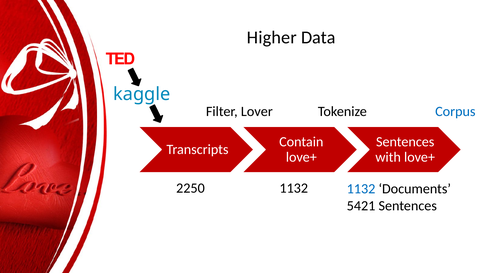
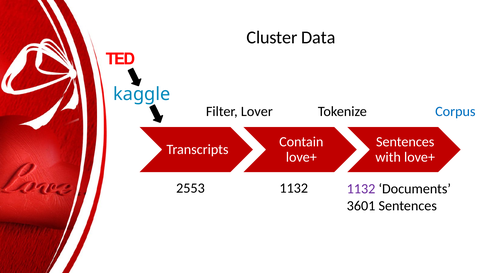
Higher: Higher -> Cluster (272, 37)
2250: 2250 -> 2553 (190, 188)
1132 colour: blue -> purple (361, 189)
5421: 5421 -> 3601 (361, 206)
